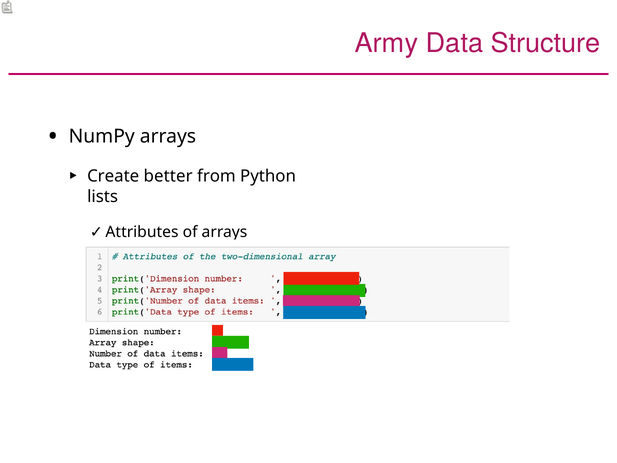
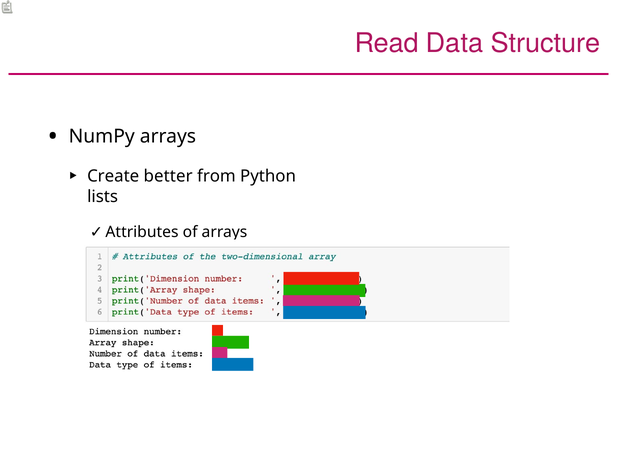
Army: Army -> Read (387, 43)
